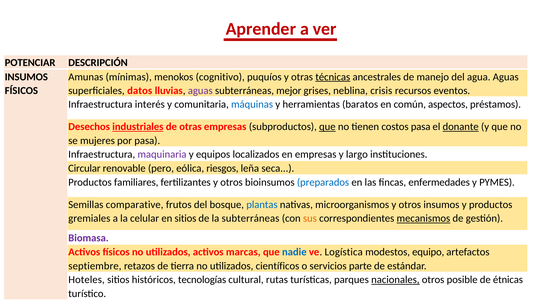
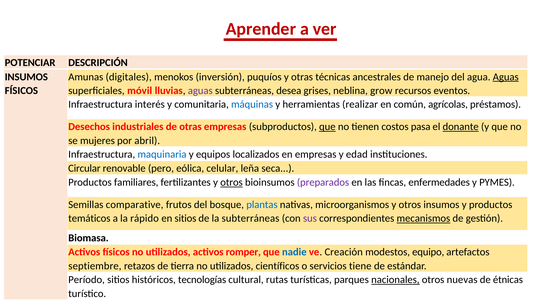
mínimas: mínimas -> digitales (129, 77)
cognitivo: cognitivo -> inversión (220, 77)
técnicas underline: present -> none (333, 77)
Aguas underline: none -> present (506, 77)
datos: datos -> móvil (140, 91)
mejor: mejor -> desea (289, 91)
crisis: crisis -> grow (381, 91)
baratos: baratos -> realizar (360, 105)
aspectos: aspectos -> agrícolas (448, 105)
industriales underline: present -> none (138, 127)
por pasa: pasa -> abril (147, 141)
maquinaria colour: purple -> blue (162, 154)
largo: largo -> edad (357, 154)
riesgos: riesgos -> celular (222, 168)
otros underline: none -> present (232, 182)
preparados colour: blue -> purple (323, 182)
gremiales: gremiales -> temáticos (89, 219)
celular: celular -> rápido (145, 219)
sus colour: orange -> purple (310, 219)
Biomasa colour: purple -> black (88, 238)
marcas: marcas -> romper (243, 252)
Logística: Logística -> Creación (344, 252)
parte: parte -> tiene (360, 266)
Hoteles: Hoteles -> Período (87, 280)
posible: posible -> nuevas (462, 280)
